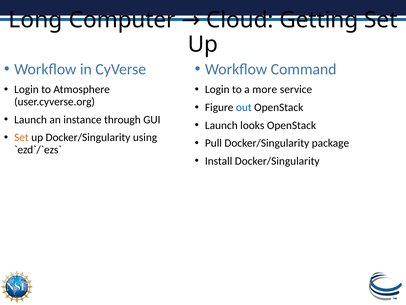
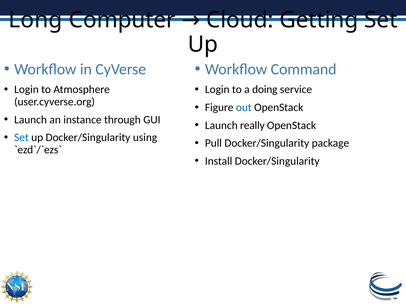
more: more -> doing (265, 89)
looks: looks -> really (252, 125)
Set colour: orange -> blue (21, 137)
